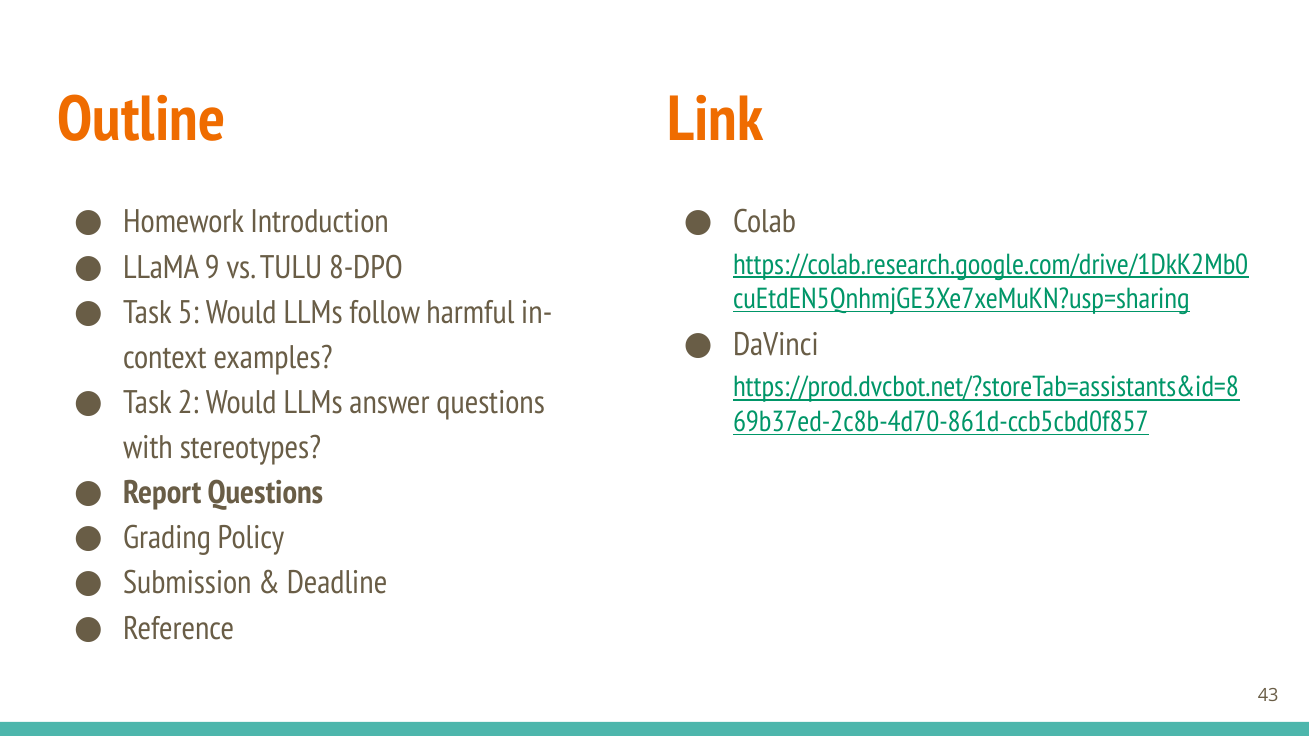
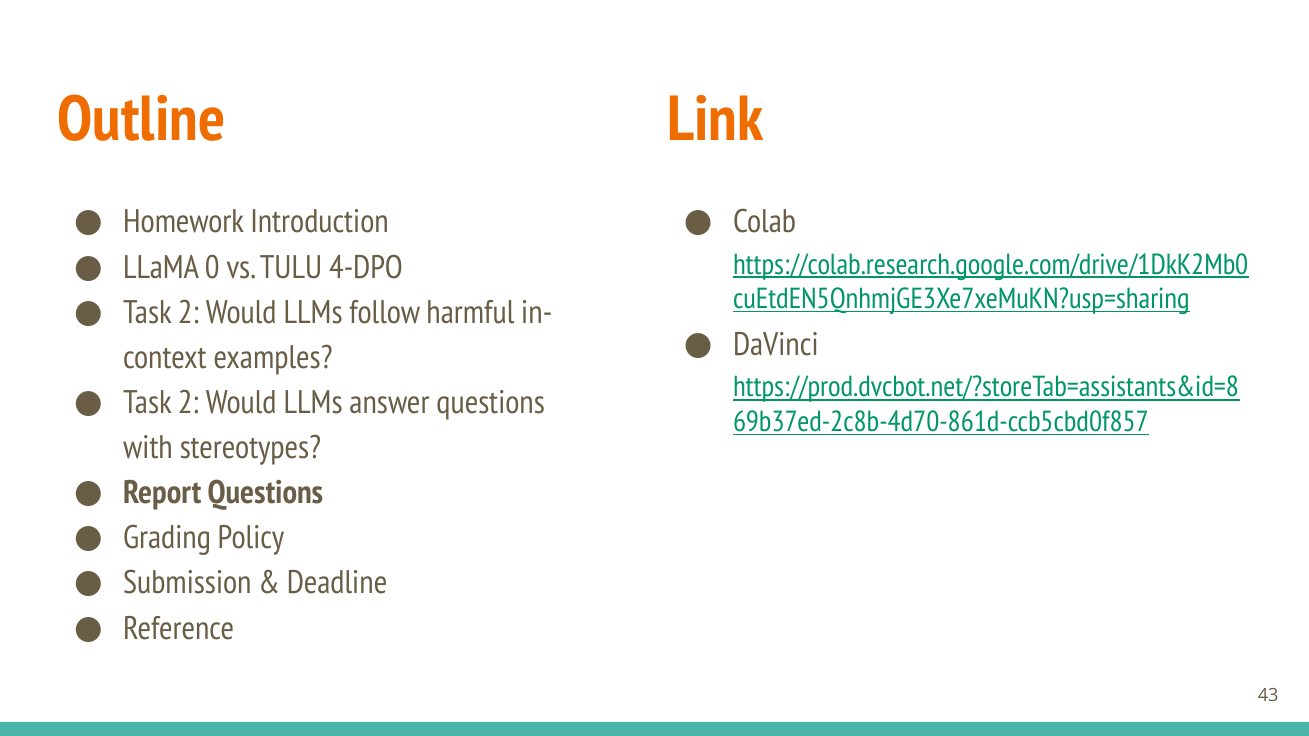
9: 9 -> 0 (212, 267)
8-DPO: 8-DPO -> 4-DPO (366, 267)
5: 5 -> 2 (189, 312)
